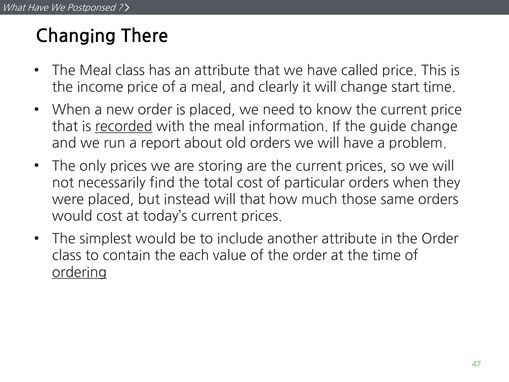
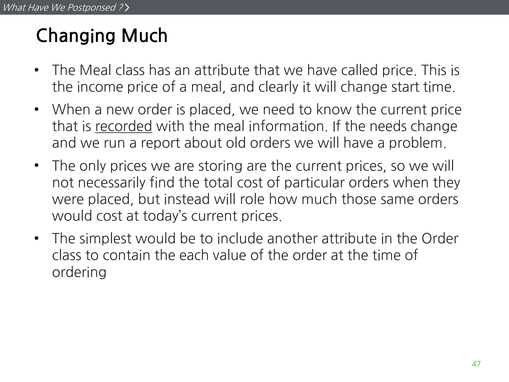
Changing There: There -> Much (145, 36)
guide: guide -> needs (388, 127)
will that: that -> role (252, 199)
ordering underline: present -> none (79, 272)
